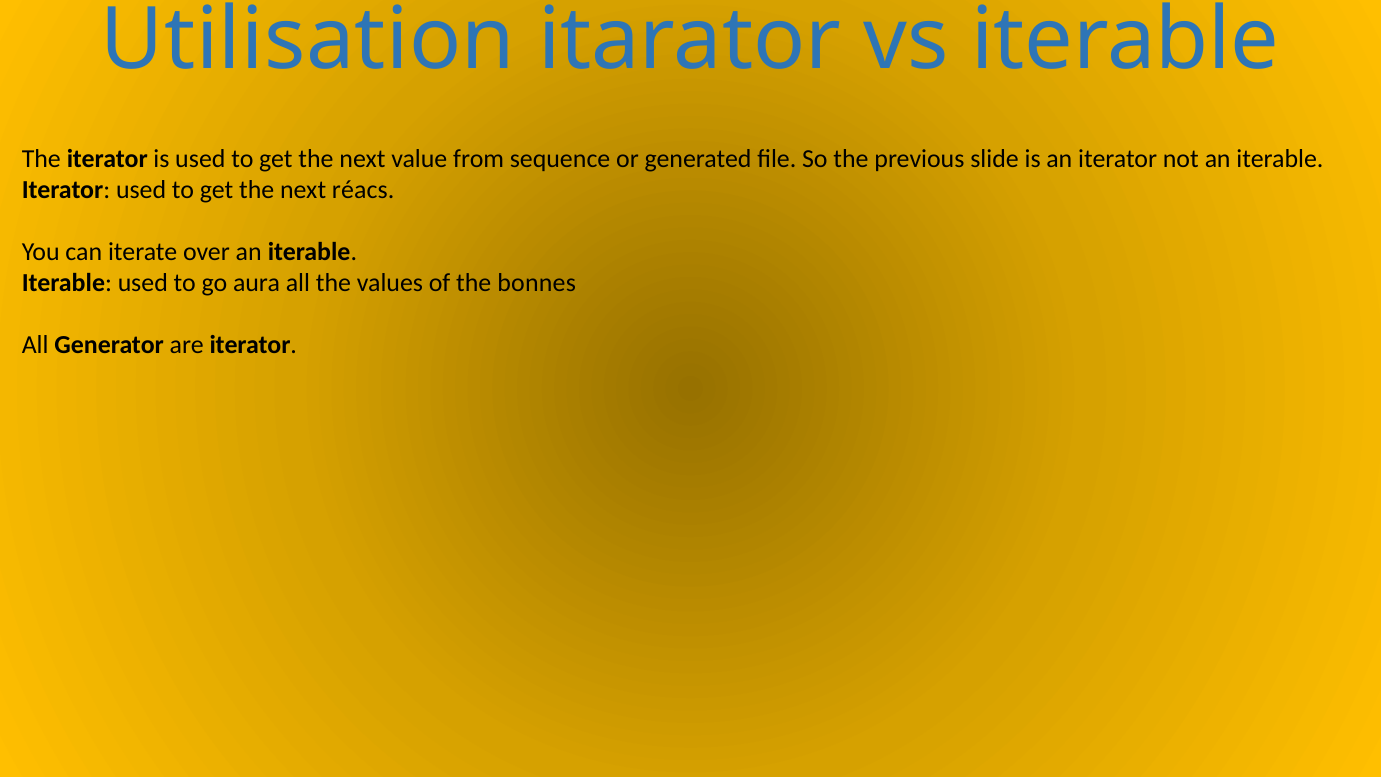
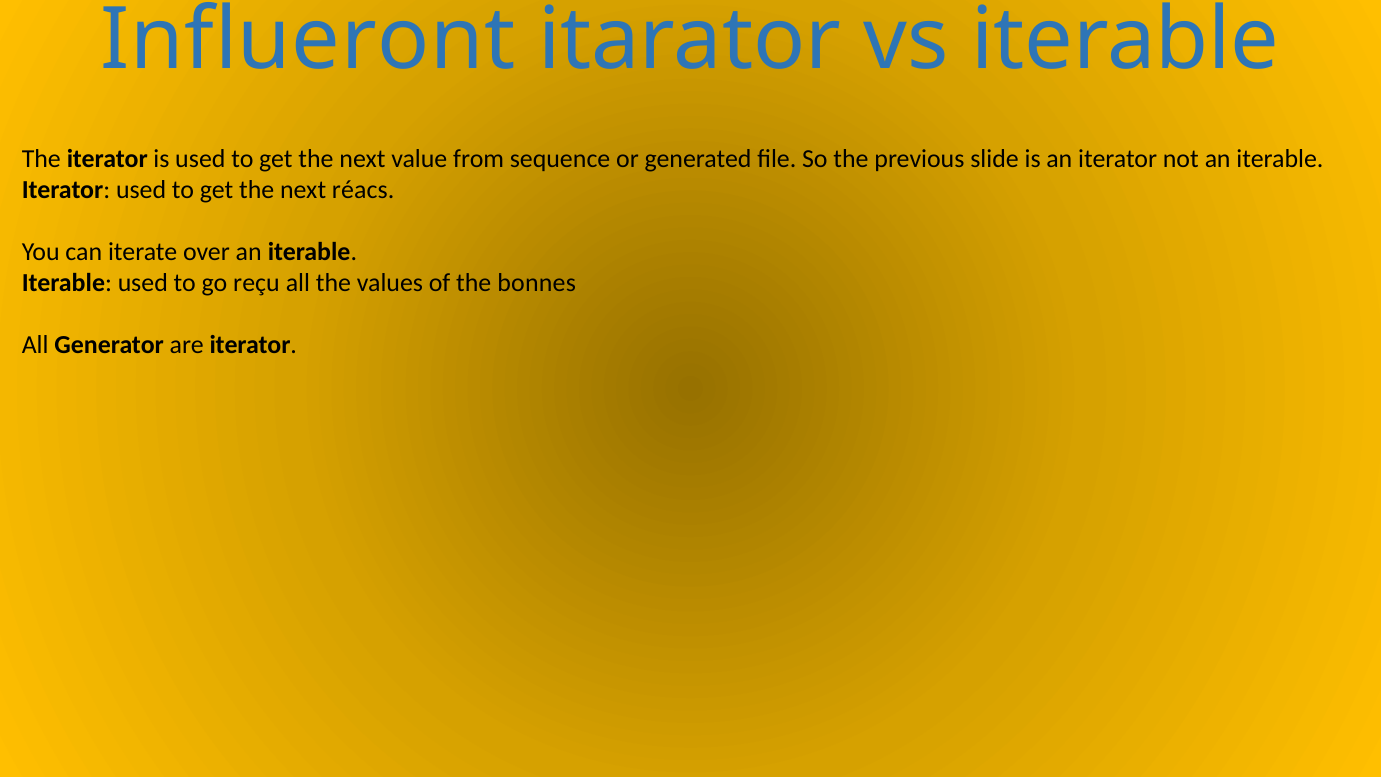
Utilisation: Utilisation -> Influeront (308, 40)
aura: aura -> reçu (256, 283)
